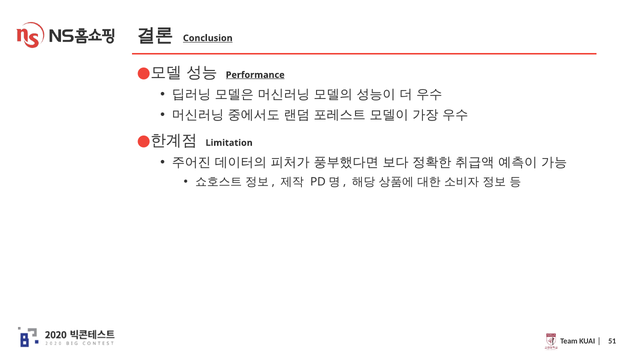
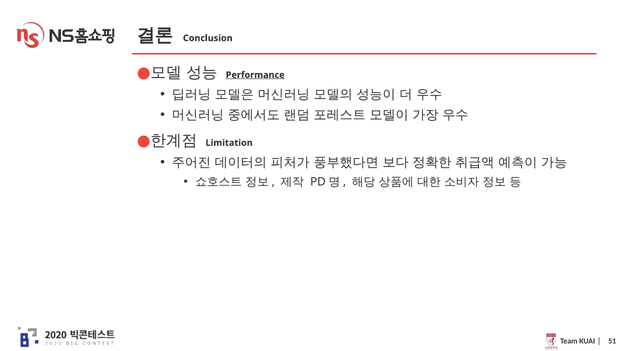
Conclusion underline: present -> none (208, 38)
